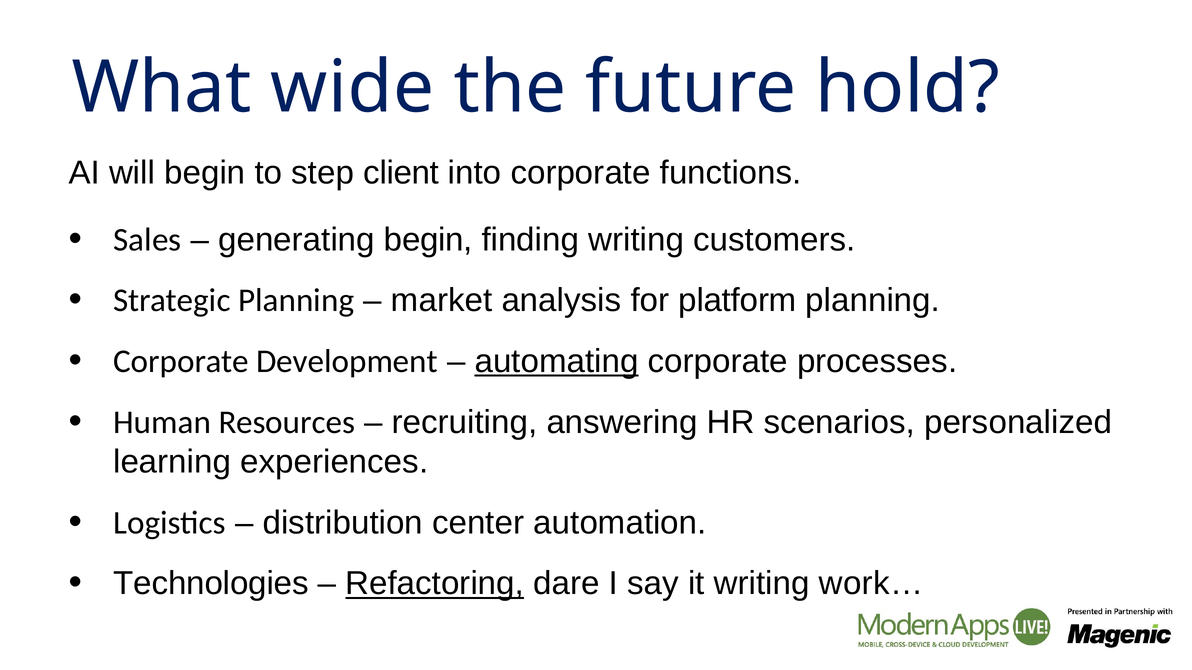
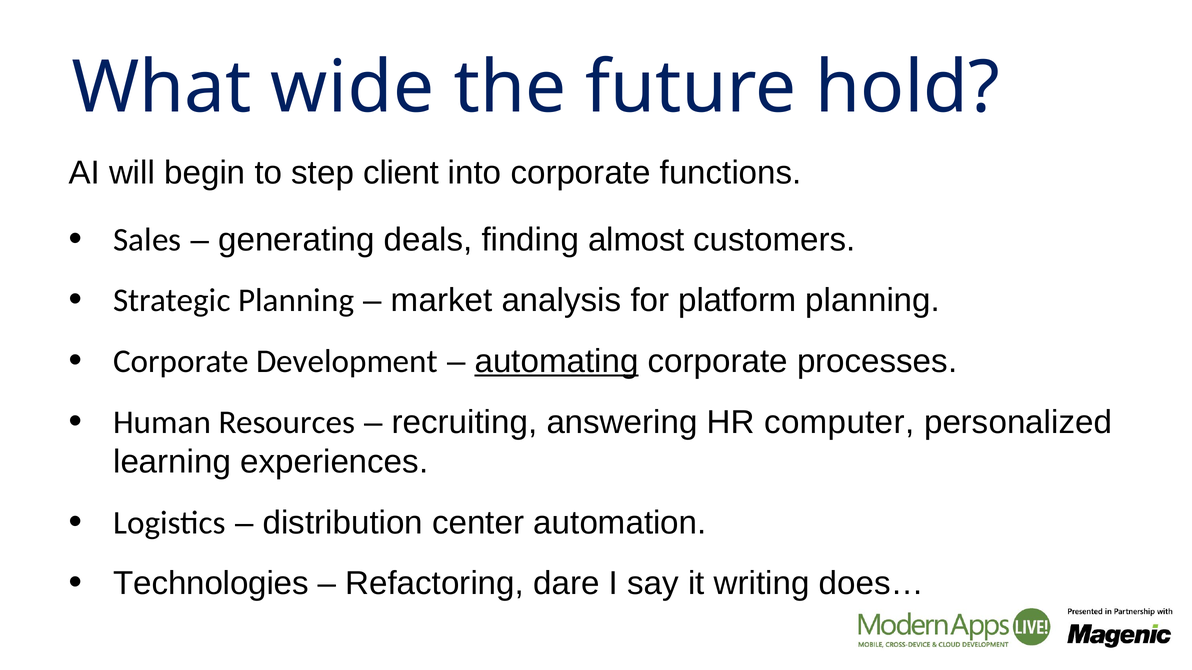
generating begin: begin -> deals (428, 240)
finding writing: writing -> almost (636, 240)
scenarios: scenarios -> computer (839, 423)
Refactoring underline: present -> none (435, 584)
work…: work… -> does… (871, 584)
